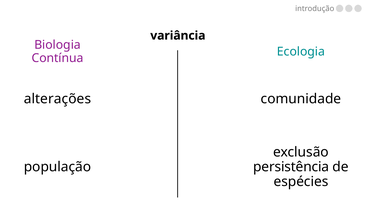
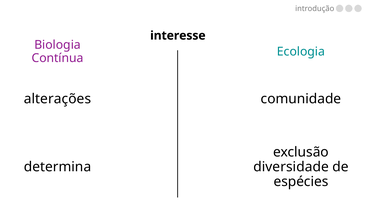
variância: variância -> interesse (178, 36)
população: população -> determina (57, 167)
persistência: persistência -> diversidade (291, 167)
